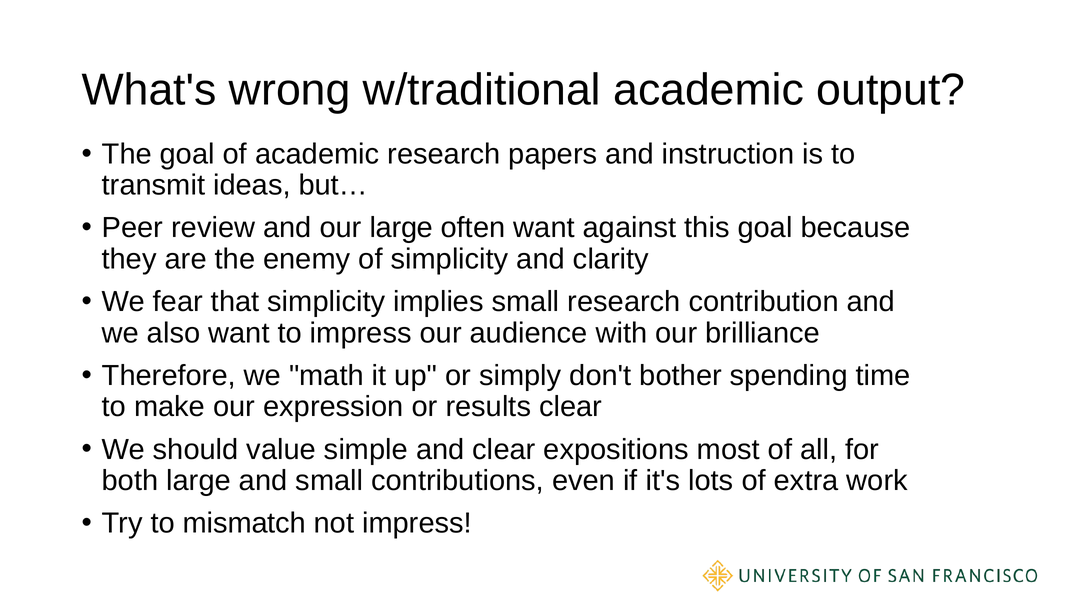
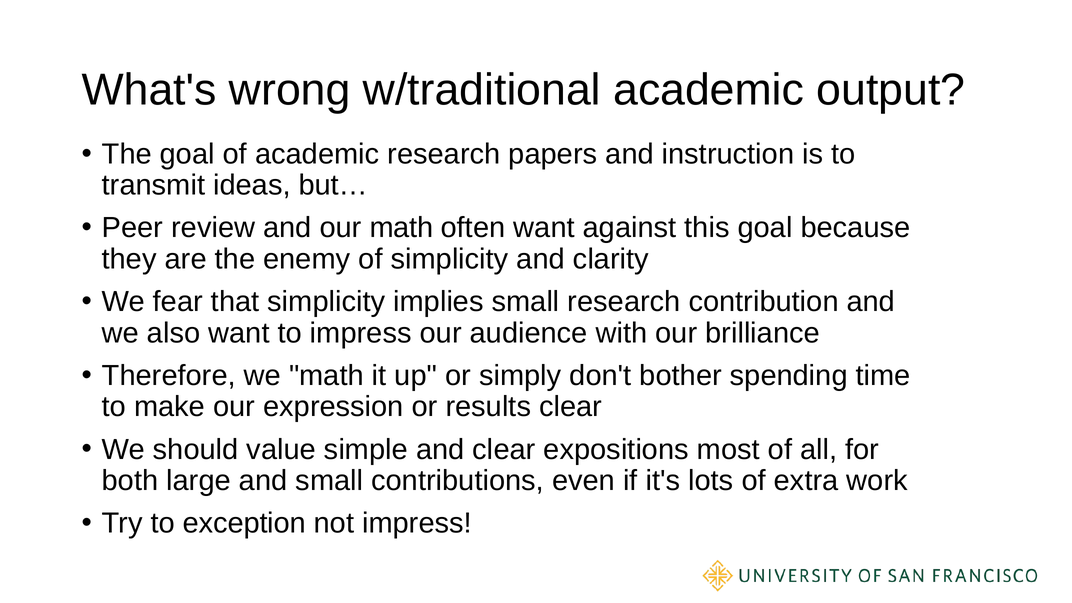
our large: large -> math (401, 228)
mismatch: mismatch -> exception (244, 523)
